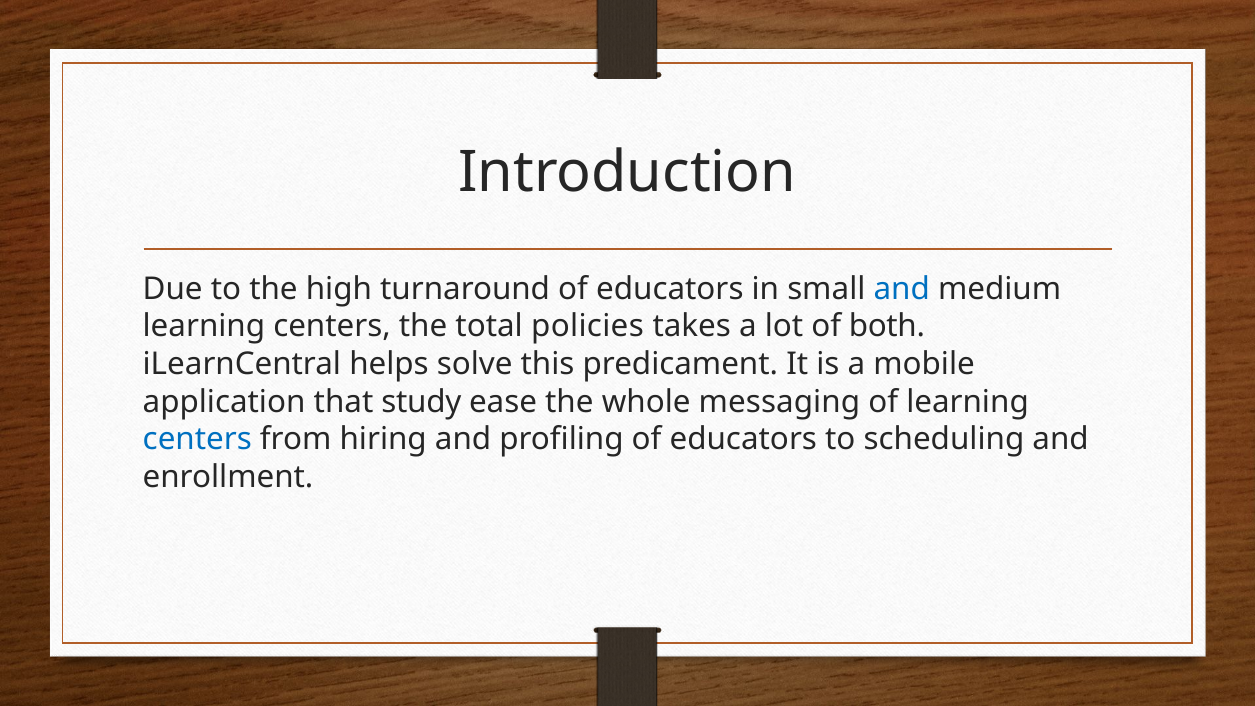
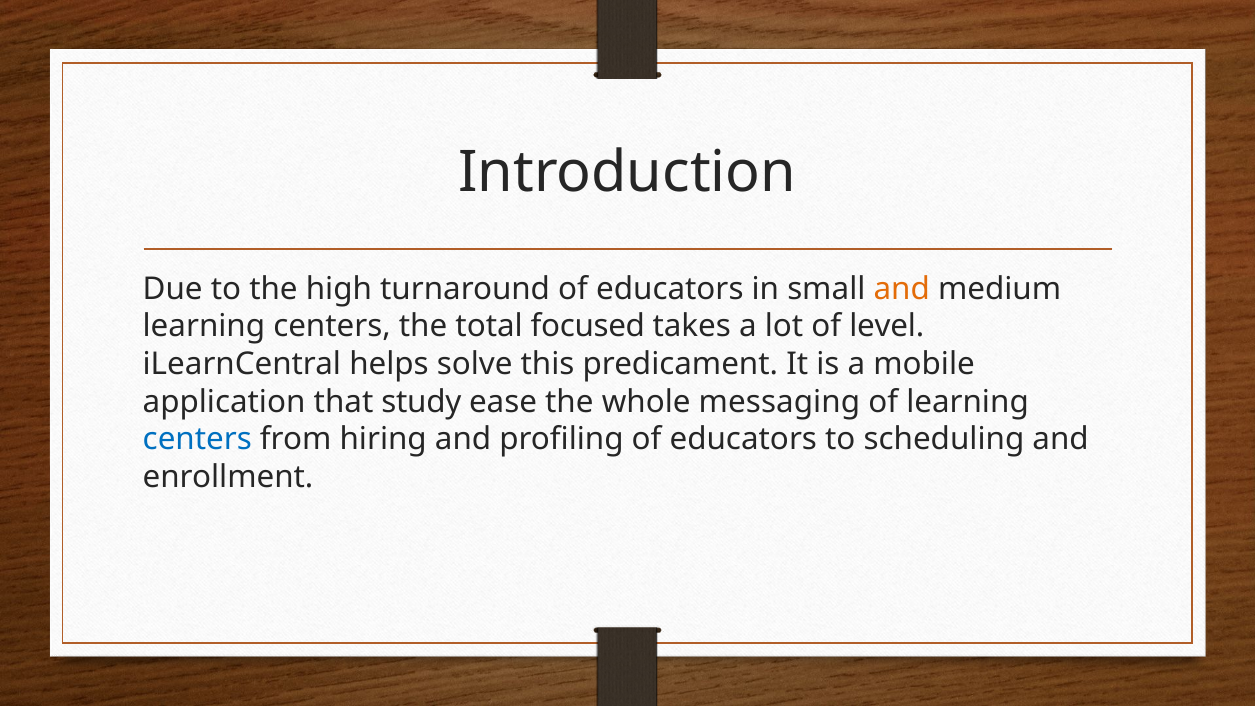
and colour: blue -> orange (902, 289)
policies: policies -> focused (588, 327)
both: both -> level (887, 327)
